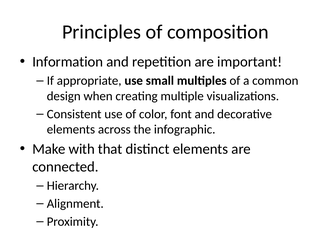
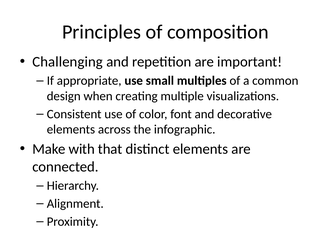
Information: Information -> Challenging (68, 62)
